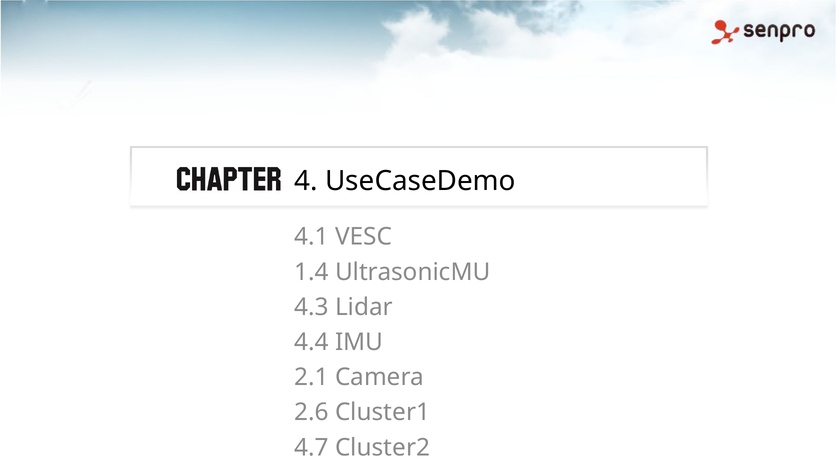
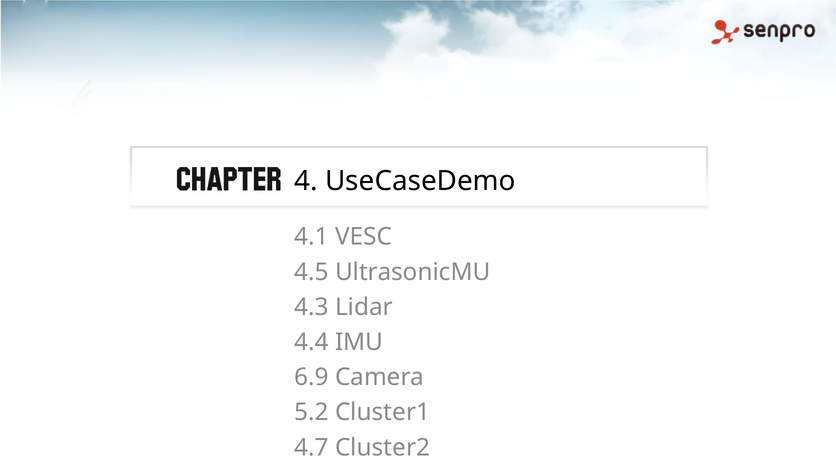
1.4: 1.4 -> 4.5 (312, 272)
2.1: 2.1 -> 6.9 (312, 377)
2.6: 2.6 -> 5.2 (312, 412)
